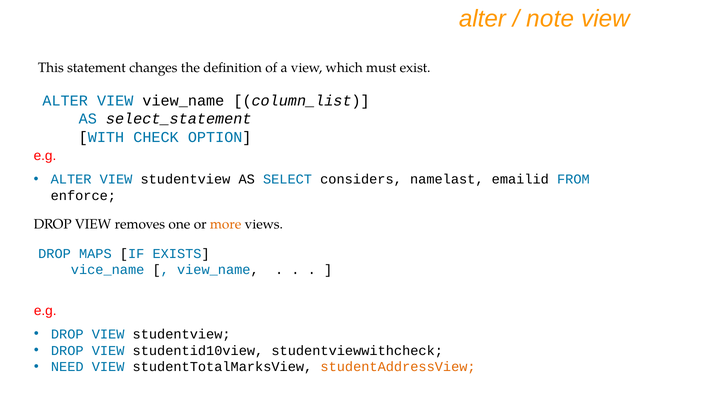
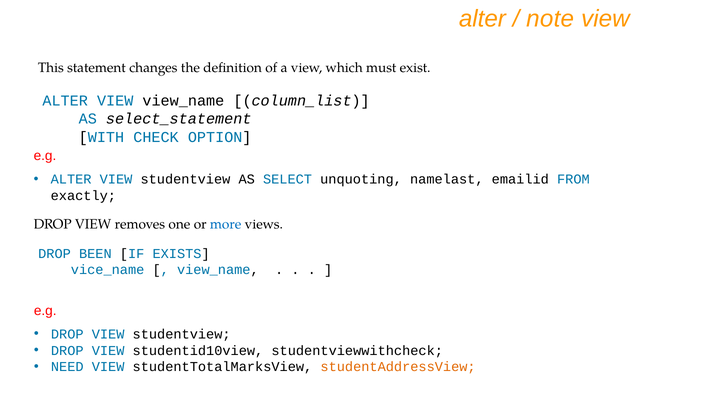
considers: considers -> unquoting (361, 180)
enforce: enforce -> exactly (83, 196)
more colour: orange -> blue (226, 225)
MAPS: MAPS -> BEEN (95, 254)
